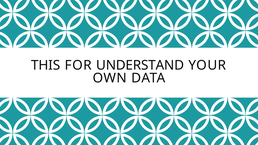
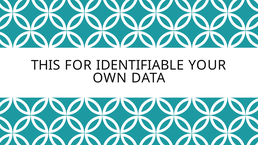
UNDERSTAND: UNDERSTAND -> IDENTIFIABLE (140, 65)
